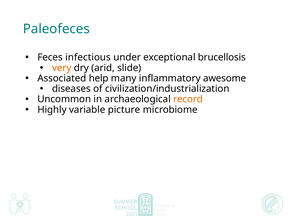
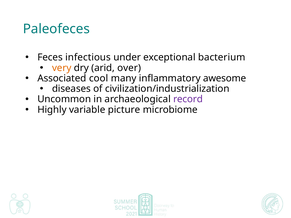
brucellosis: brucellosis -> bacterium (222, 57)
slide: slide -> over (129, 68)
help: help -> cool (99, 78)
record colour: orange -> purple (188, 99)
